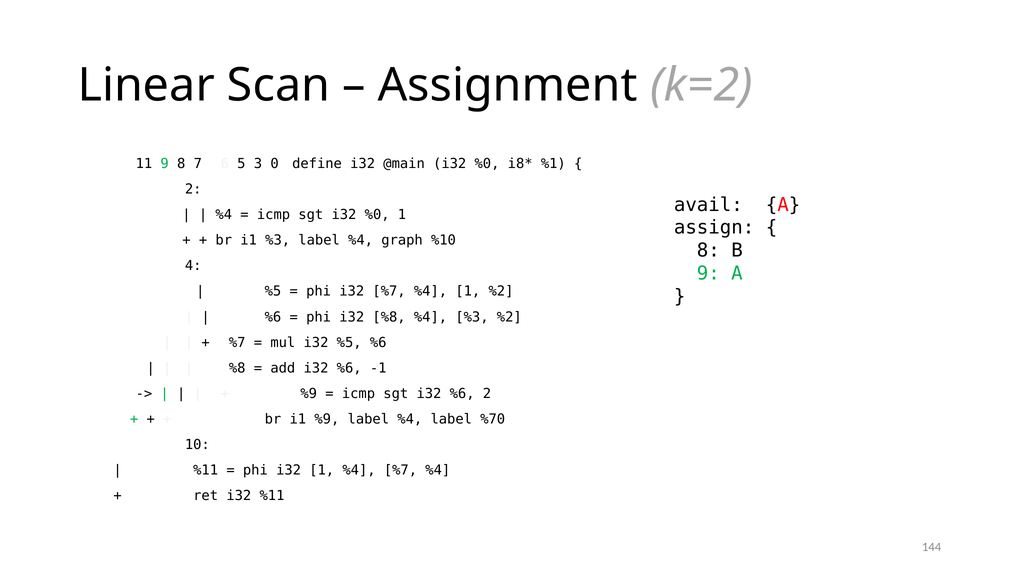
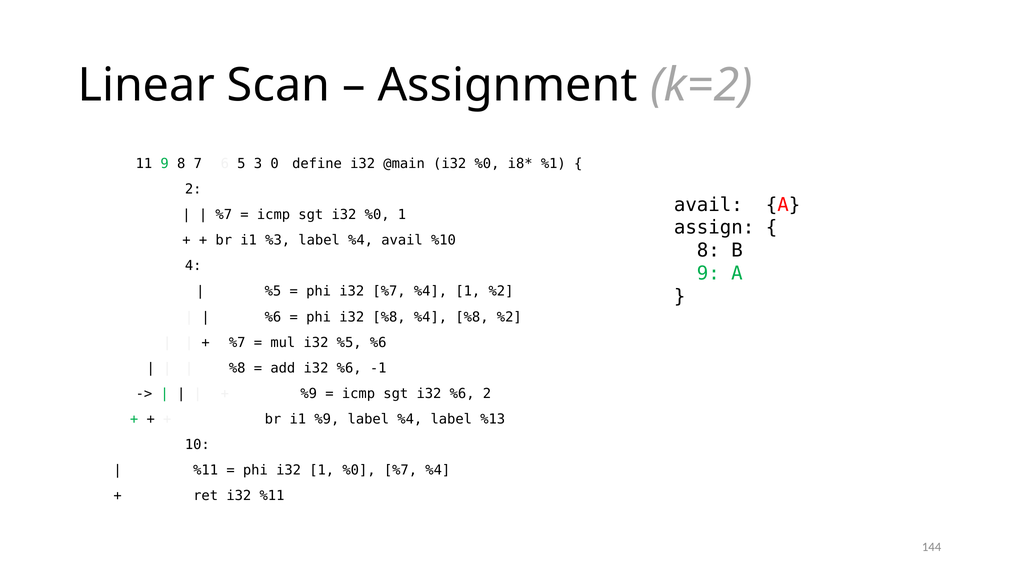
%4: %4 -> %7 (224, 215)
%4 graph: graph -> avail (402, 240)
%4 %3: %3 -> %8 (472, 317)
%70: %70 -> %13 (493, 419)
1 %4: %4 -> %0 (359, 470)
